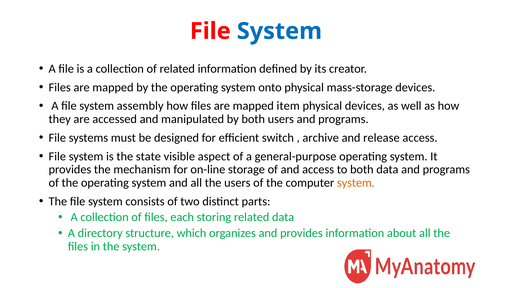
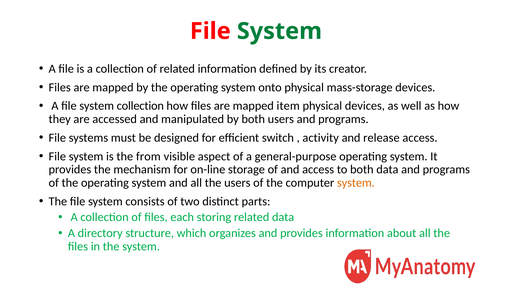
System colour: blue -> green (279, 31)
system assembly: assembly -> collection (140, 106)
archive: archive -> activity (321, 138)
state: state -> from (148, 156)
